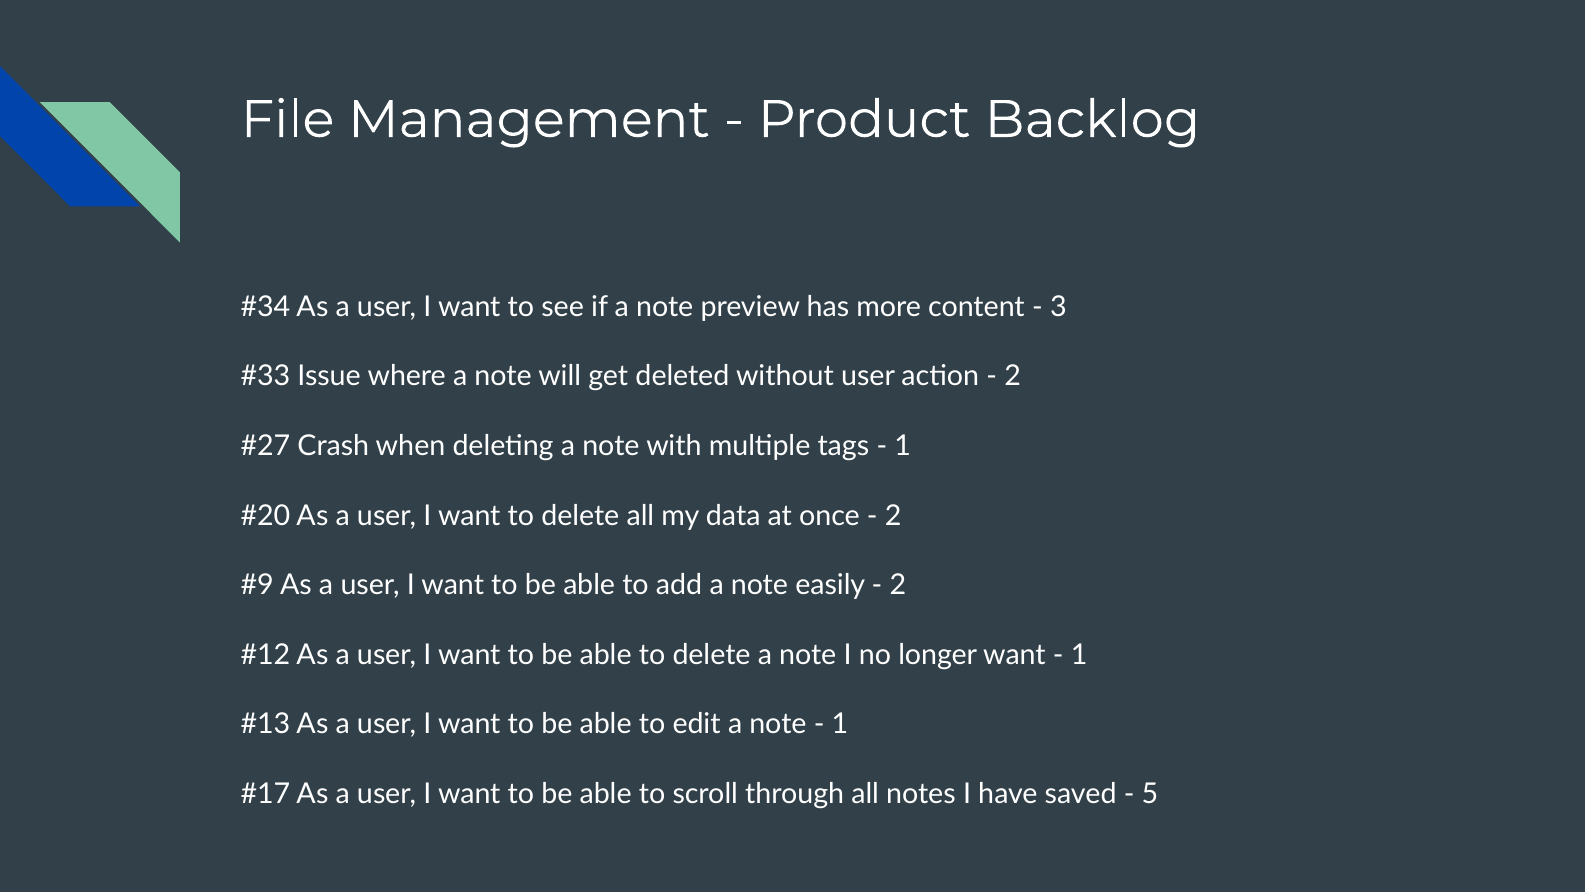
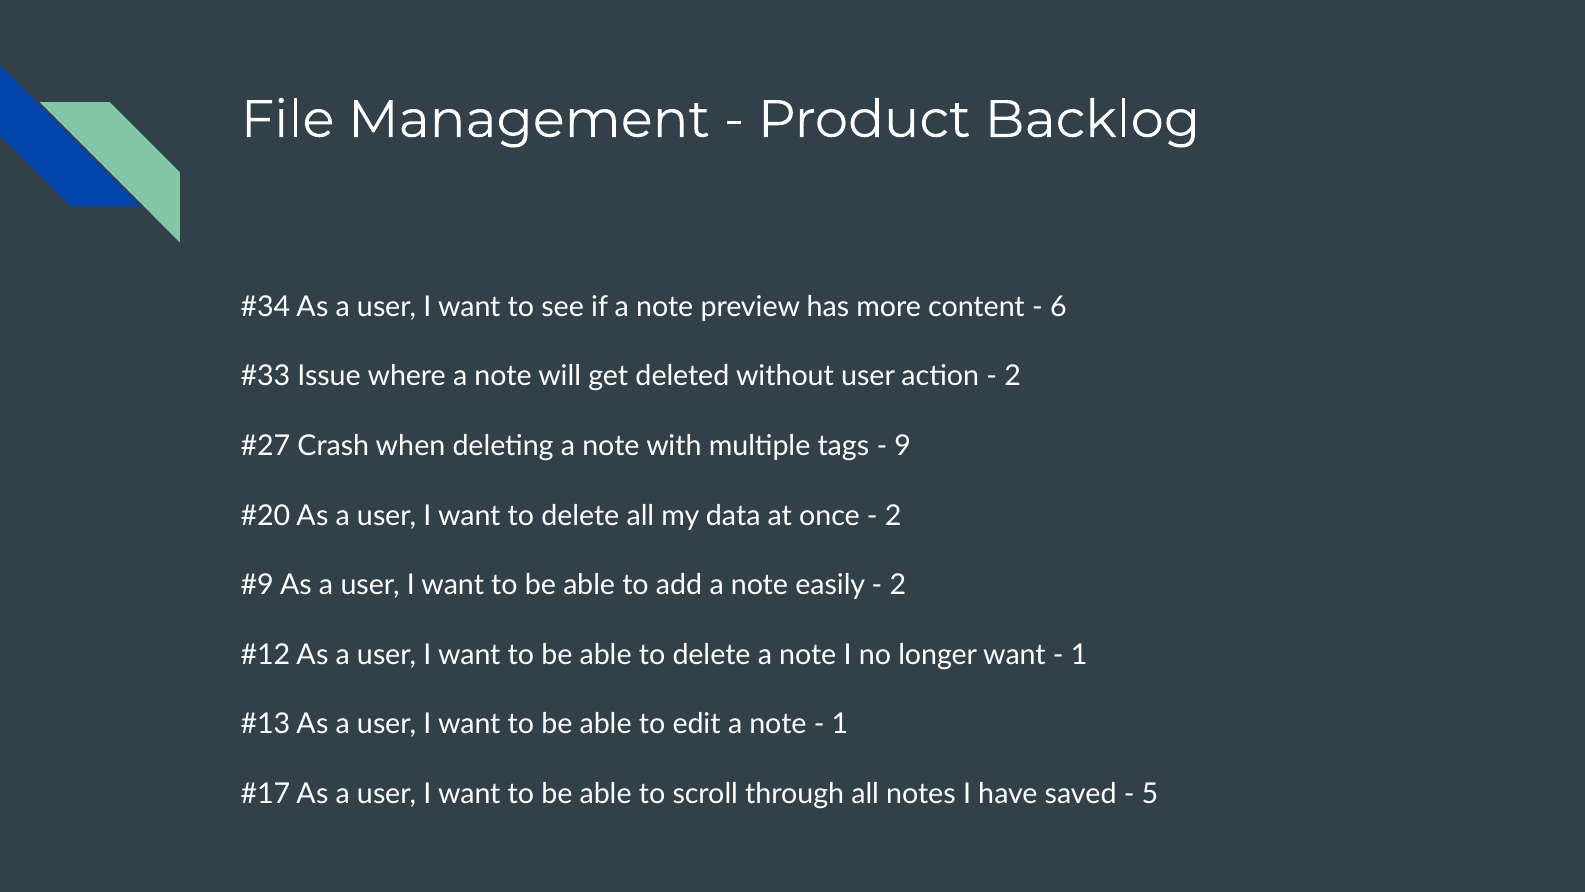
3: 3 -> 6 (1058, 307)
1: 1 -> 9 (903, 446)
